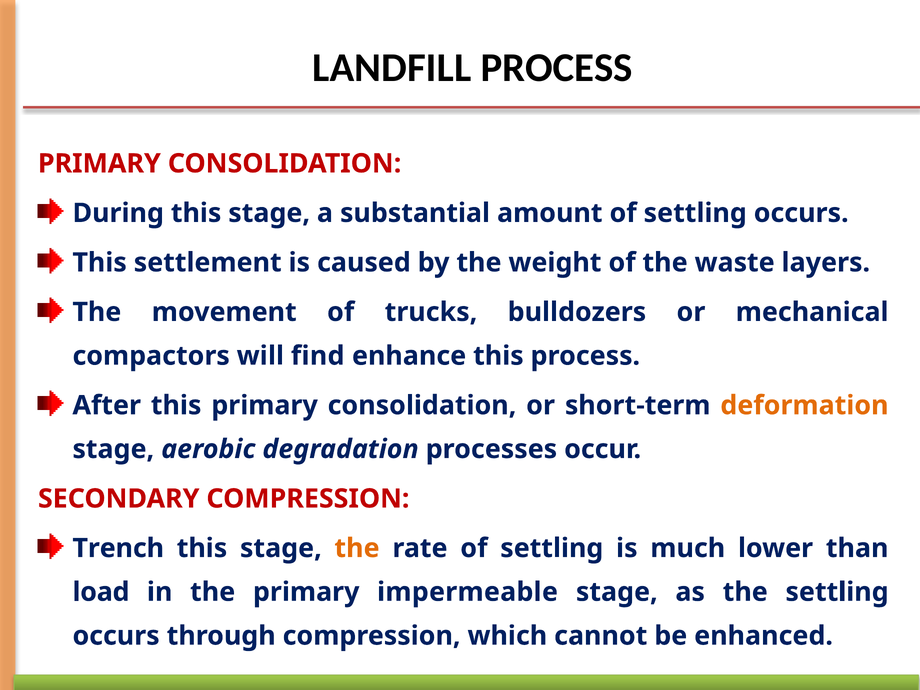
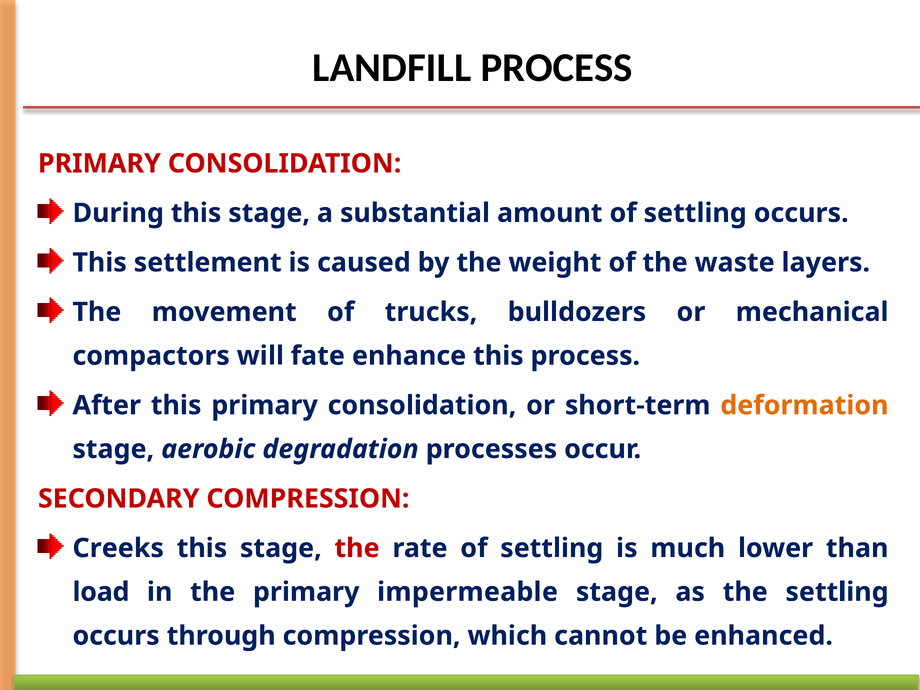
find: find -> fate (318, 356)
Trench: Trench -> Creeks (118, 548)
the colour: orange -> red (357, 548)
